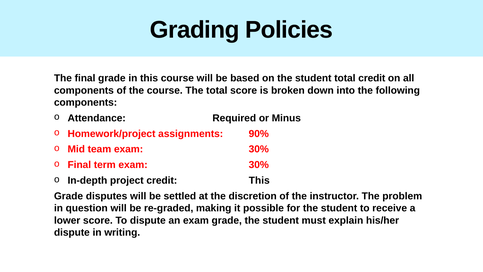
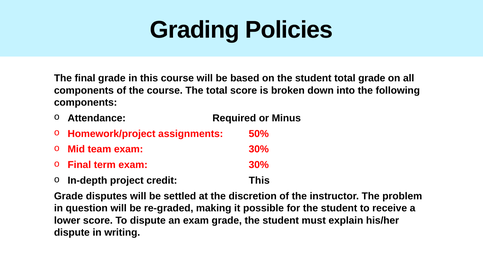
total credit: credit -> grade (372, 78)
90%: 90% -> 50% (259, 134)
